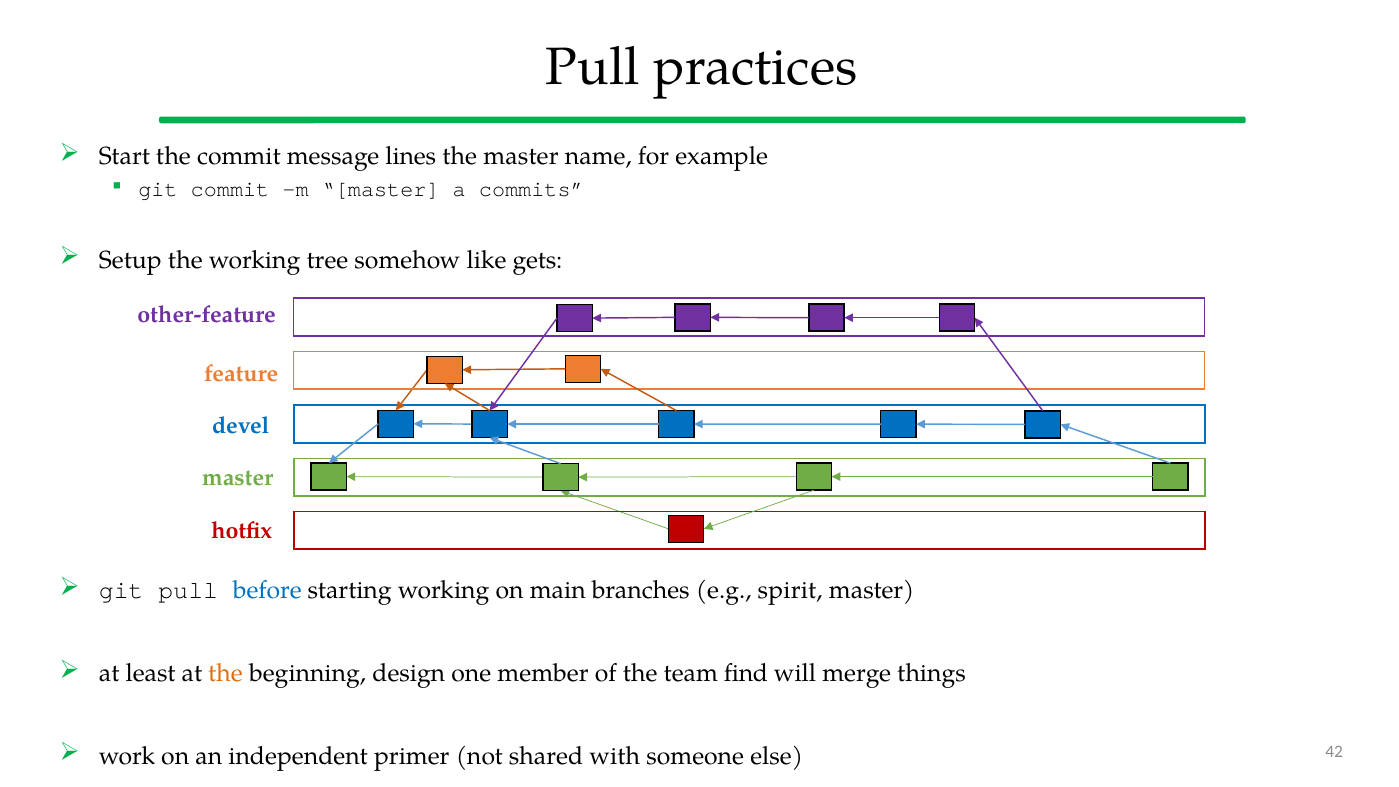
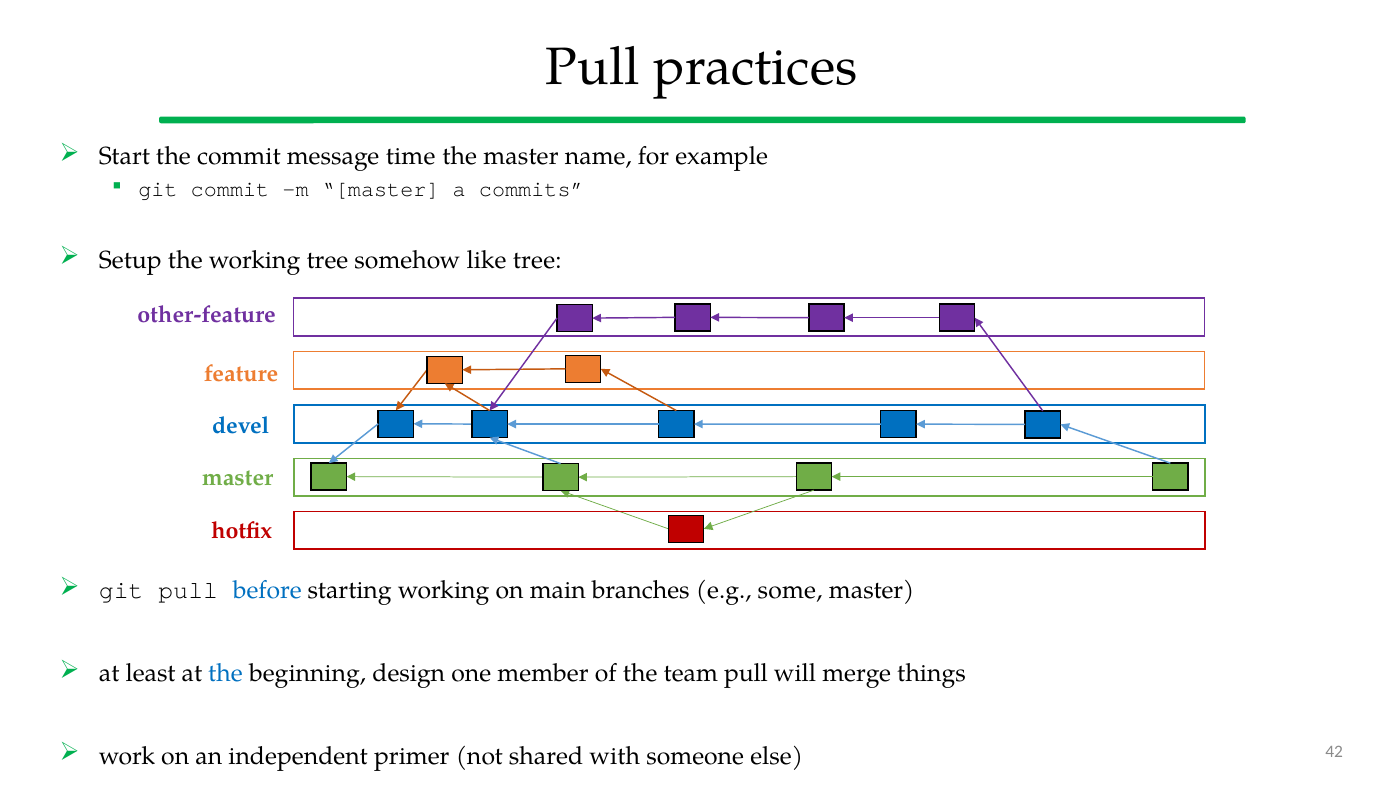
lines: lines -> time (411, 157)
like gets: gets -> tree (537, 260)
spirit: spirit -> some (790, 591)
the colour: orange -> blue (225, 673)
team find: find -> pull (746, 673)
